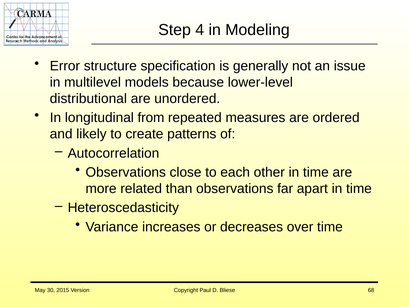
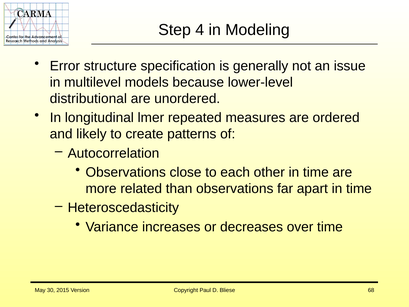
from: from -> lmer (151, 118)
